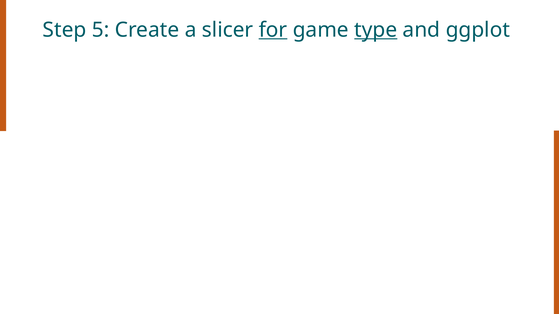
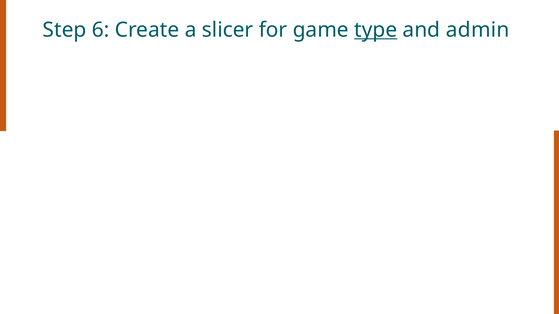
5: 5 -> 6 (101, 30)
for underline: present -> none (273, 30)
ggplot: ggplot -> admin (478, 30)
